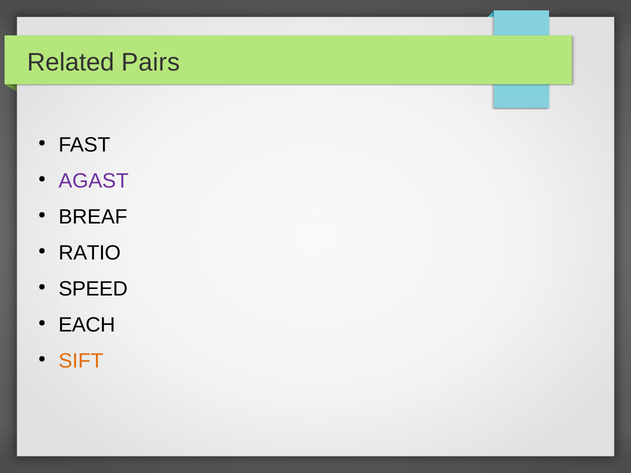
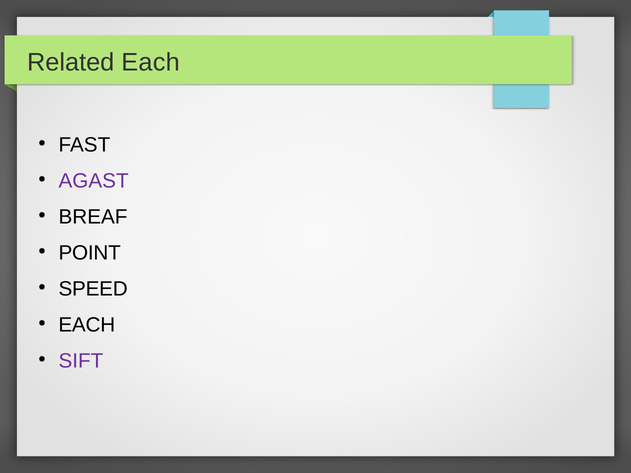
Related Pairs: Pairs -> Each (151, 63)
RATIO: RATIO -> POINT (90, 253)
SIFT colour: orange -> purple (81, 361)
